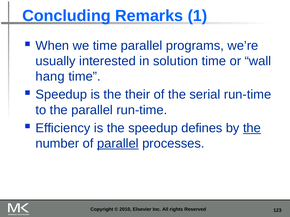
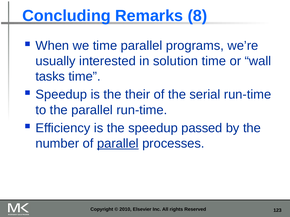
1: 1 -> 8 (197, 16)
hang: hang -> tasks (50, 77)
defines: defines -> passed (202, 128)
the underline: present -> none (252, 128)
